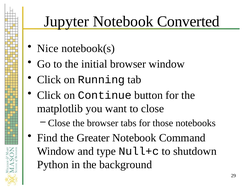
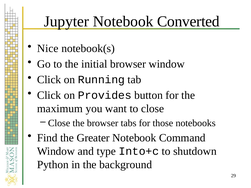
Continue: Continue -> Provides (105, 95)
matplotlib: matplotlib -> maximum (60, 109)
Null+c: Null+c -> Into+c (139, 151)
